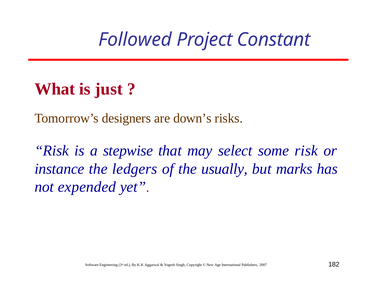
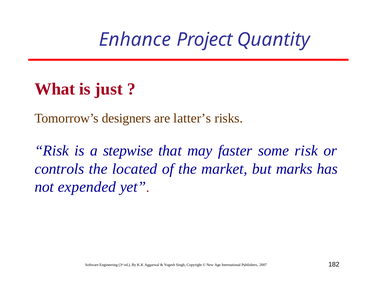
Followed: Followed -> Enhance (135, 40)
Constant: Constant -> Quantity (274, 40)
down’s: down’s -> latter’s (192, 118)
select: select -> faster (235, 151)
instance: instance -> controls (59, 169)
ledgers: ledgers -> located (135, 169)
usually: usually -> market (224, 169)
